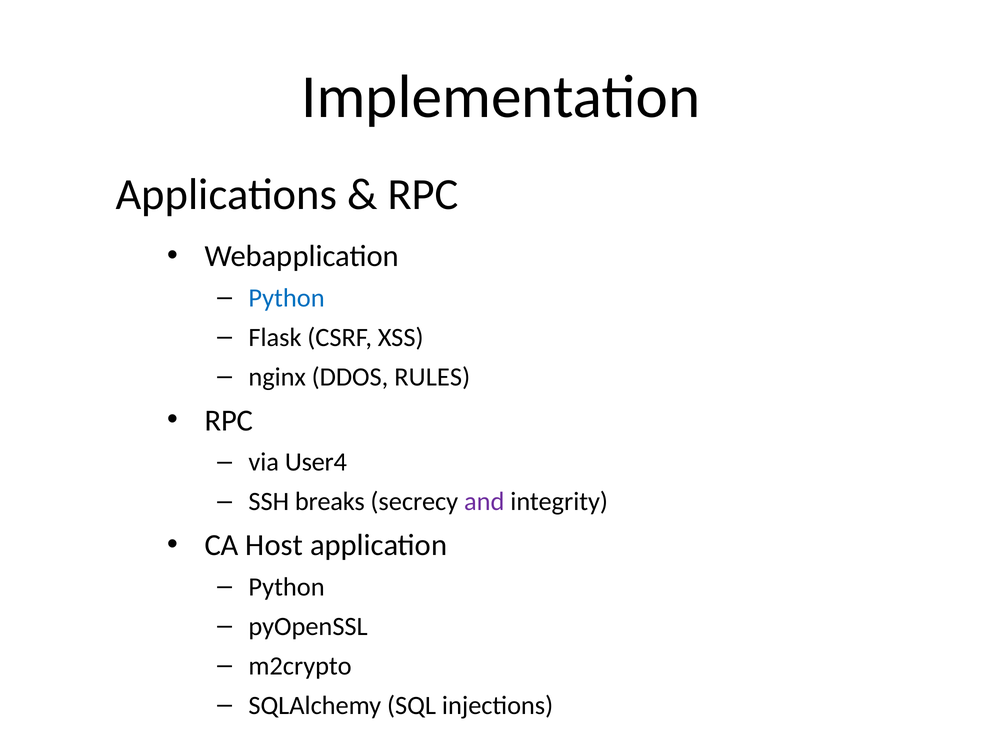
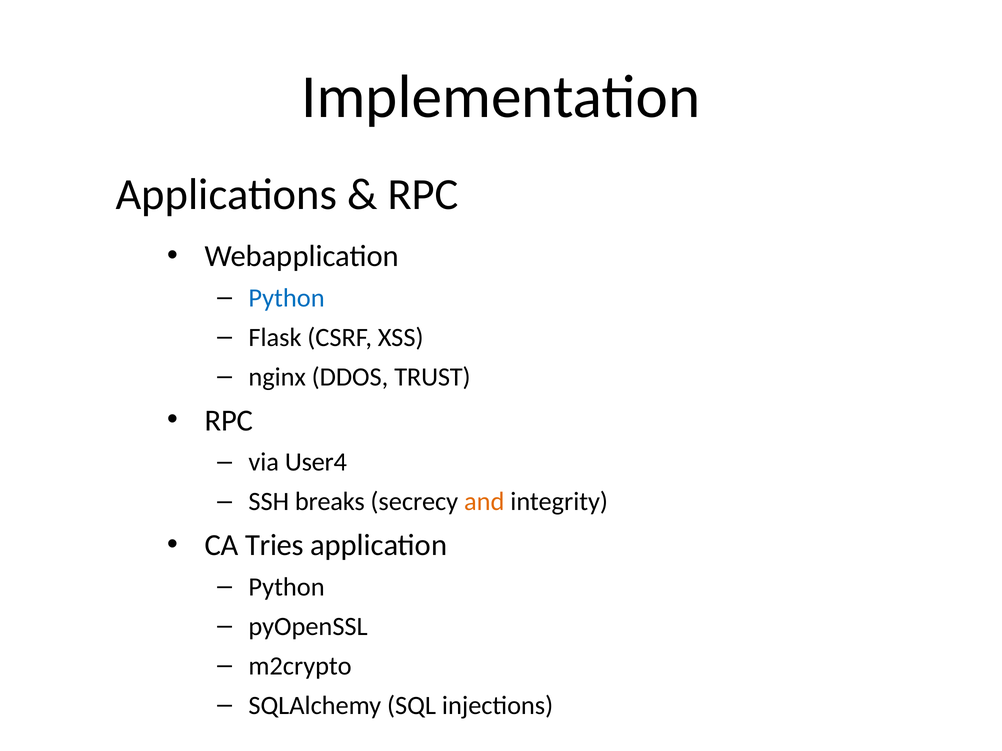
RULES: RULES -> TRUST (432, 377)
and colour: purple -> orange (484, 502)
Host: Host -> Tries (275, 545)
